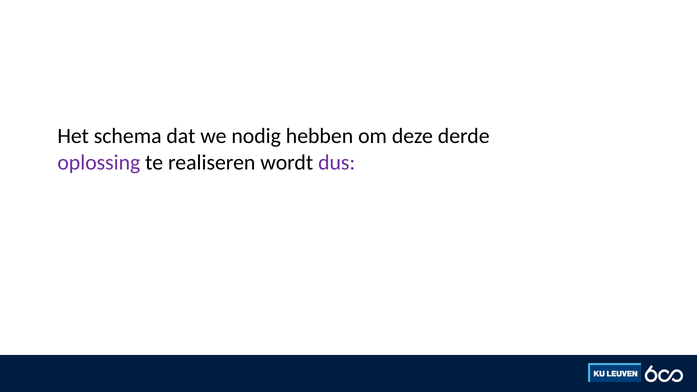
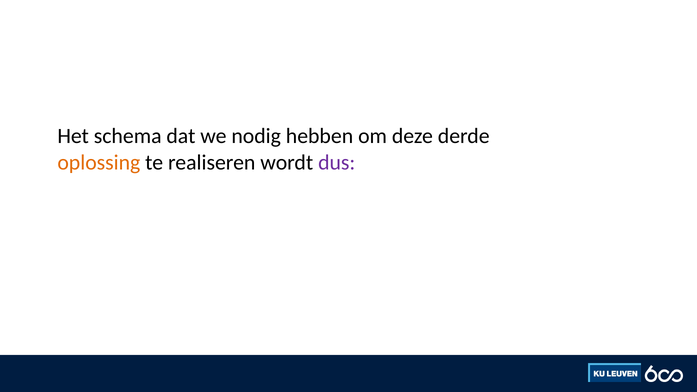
oplossing colour: purple -> orange (99, 162)
